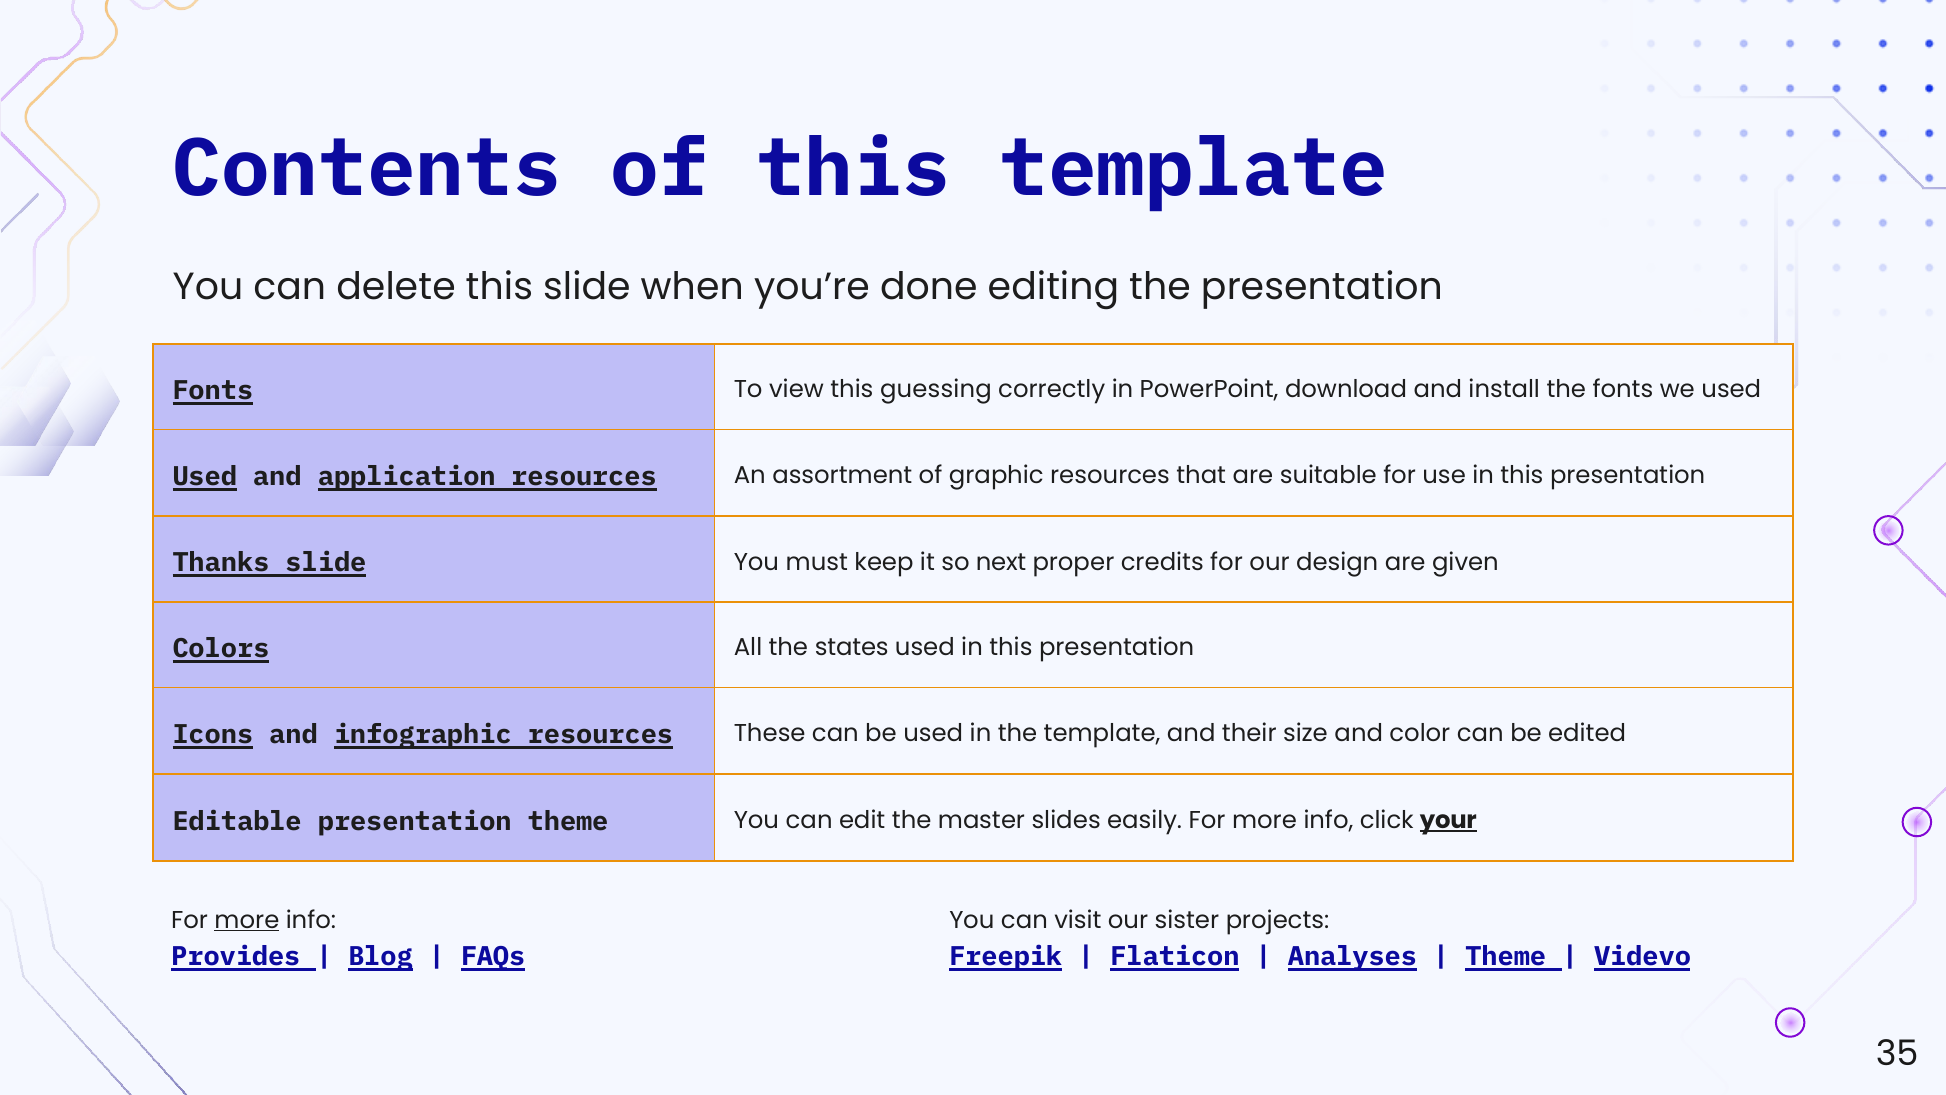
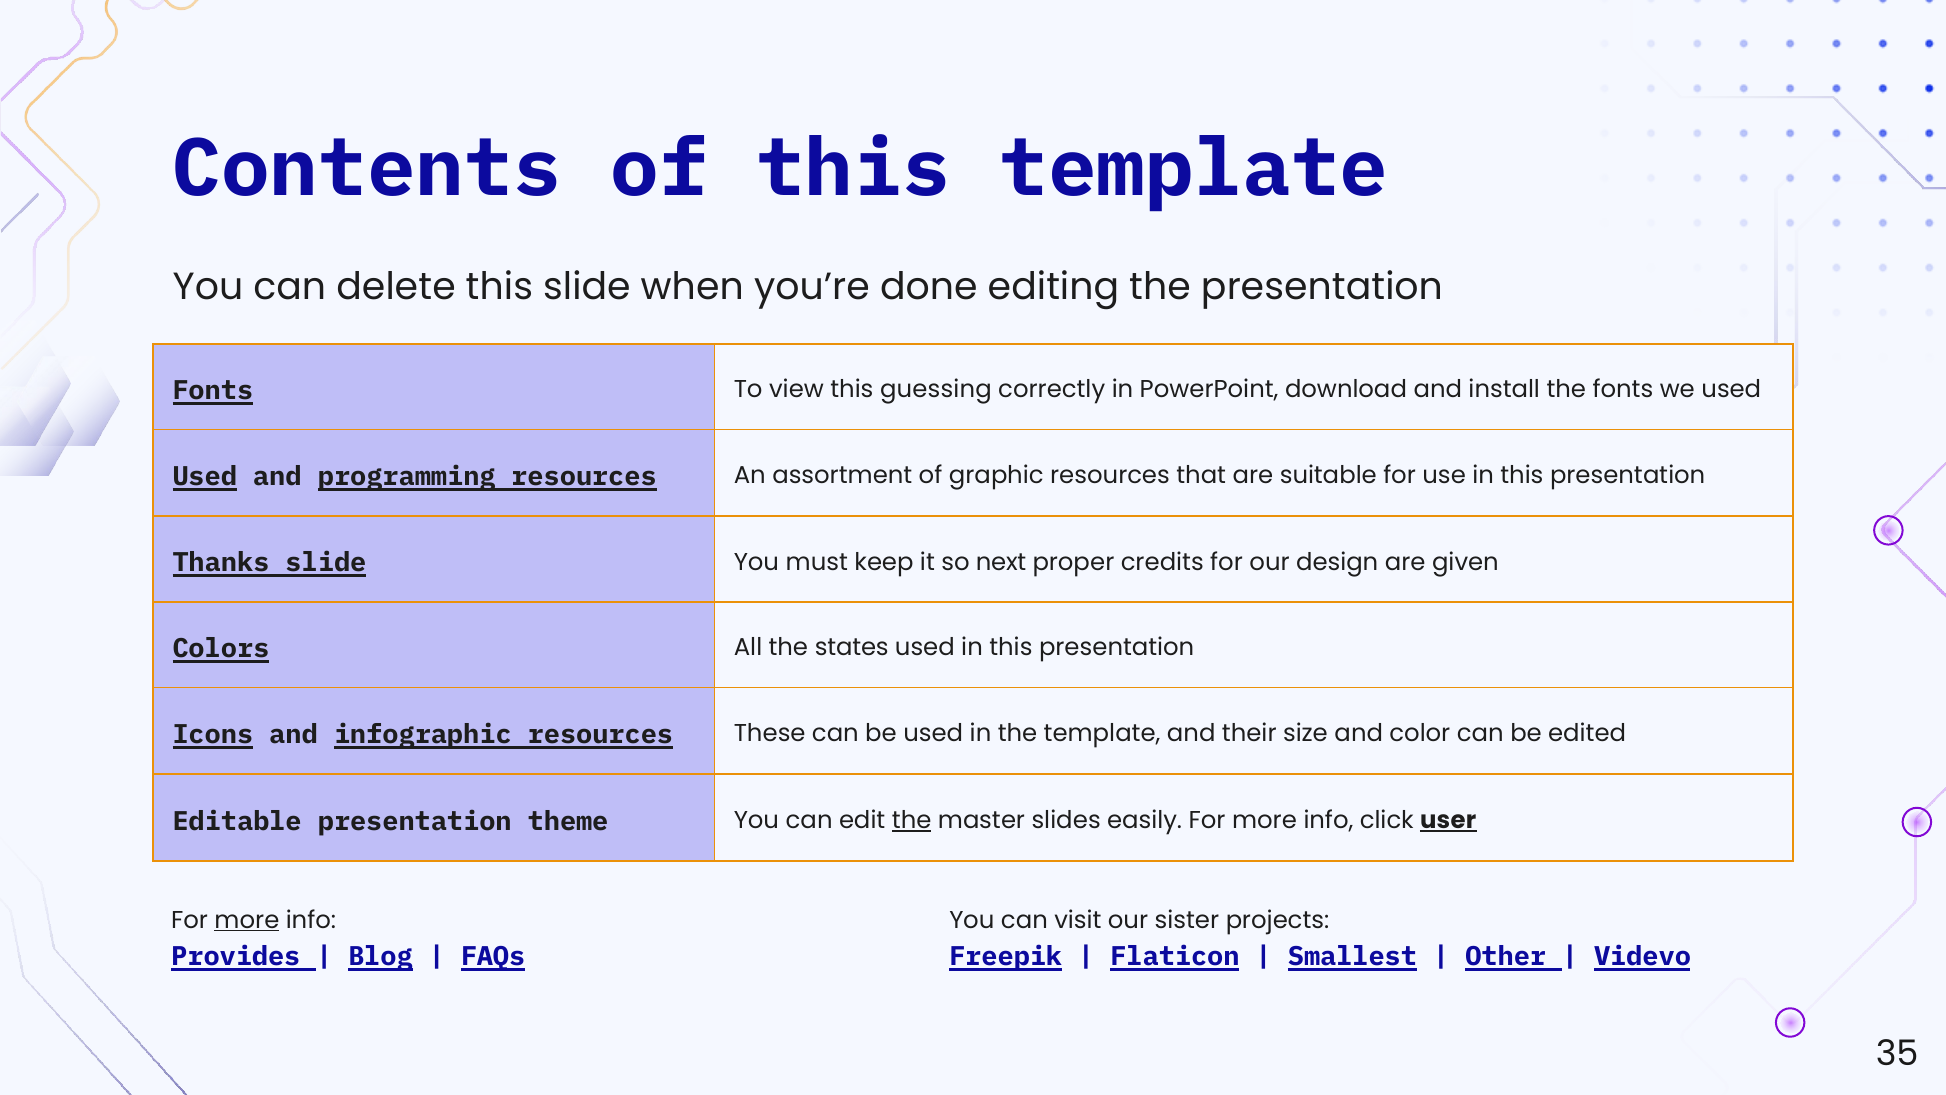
application: application -> programming (407, 476)
the underline: none -> present (912, 820)
your: your -> user (1448, 820)
Analyses: Analyses -> Smallest (1352, 956)
Theme: Theme -> Other (1506, 956)
